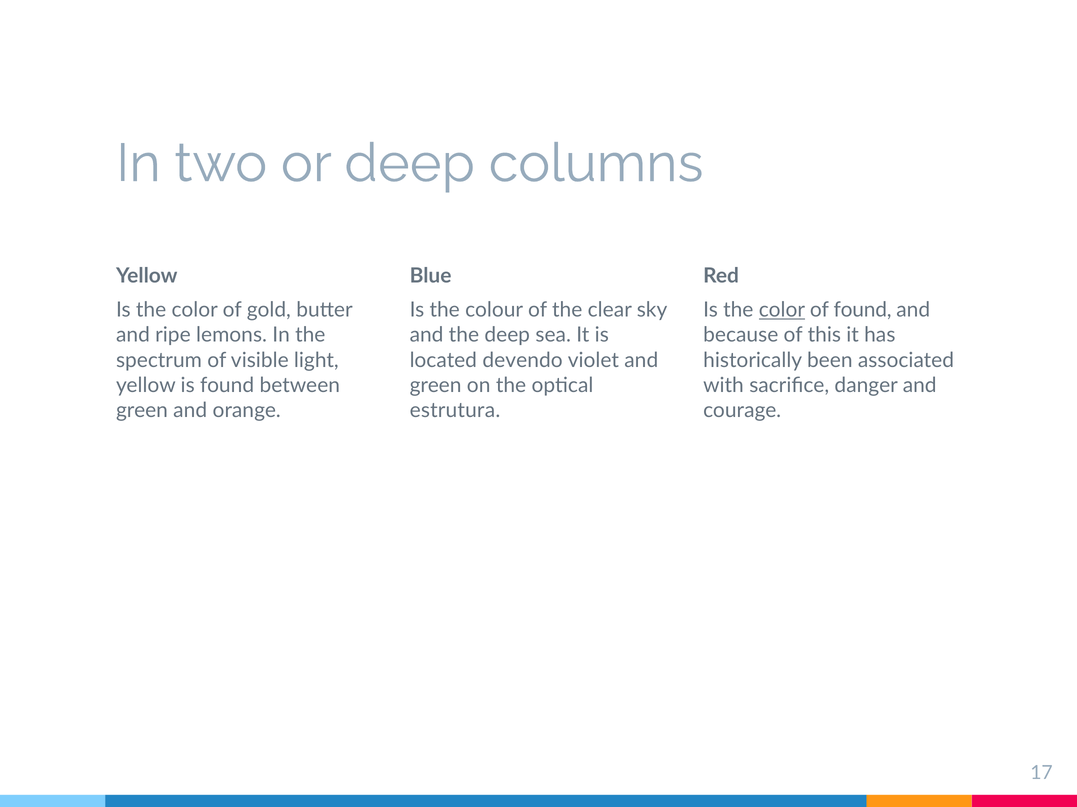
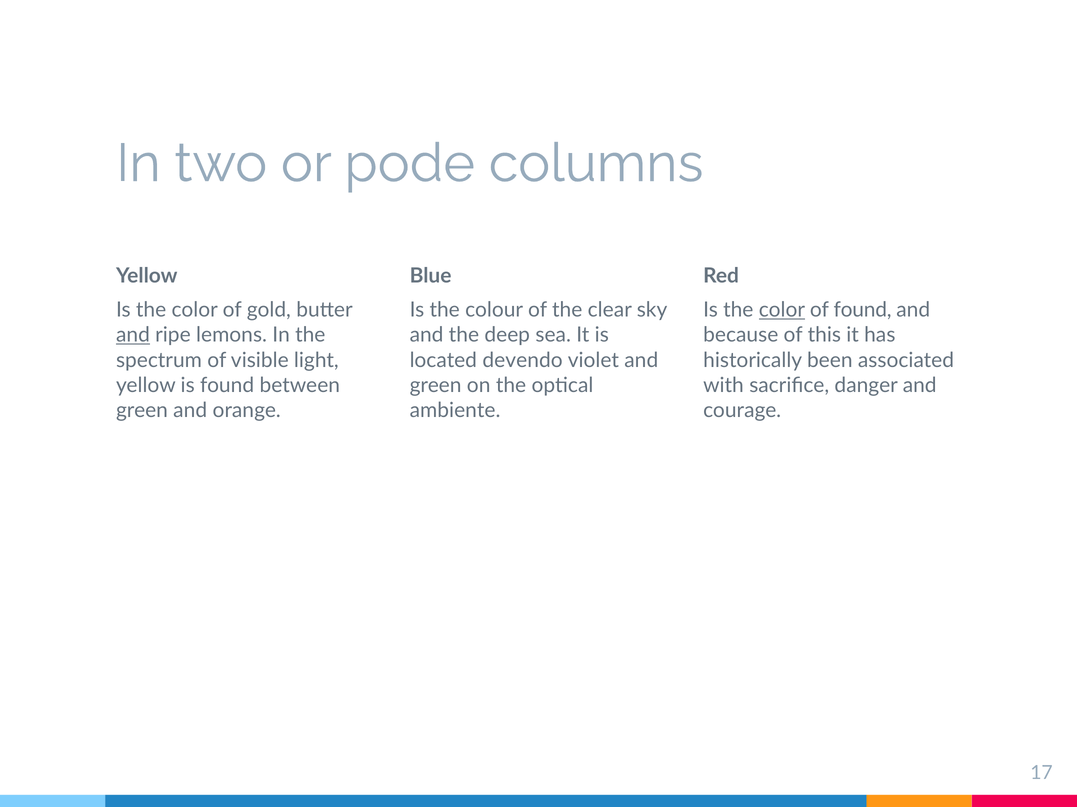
or deep: deep -> pode (410, 164)
and underline: none -> present (133, 335)
estrutura: estrutura -> ambiente (455, 411)
